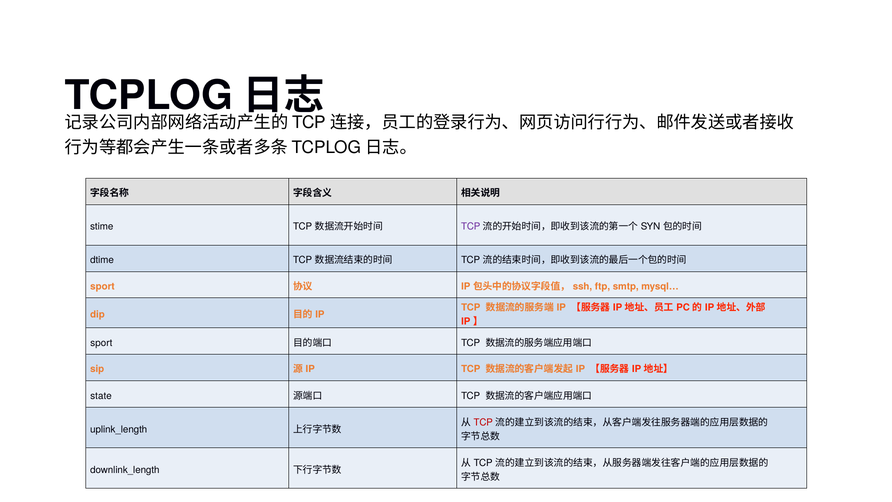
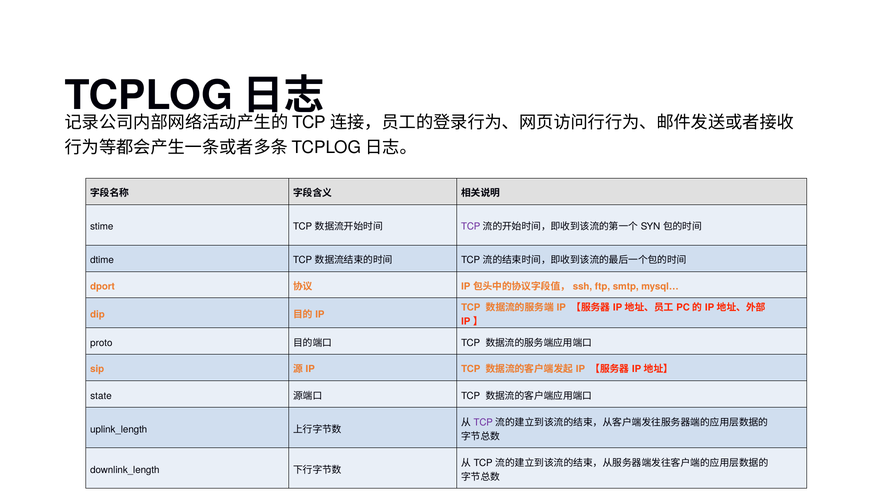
sport: sport -> dport (103, 286)
sport: sport -> proto (101, 343)
TCP colour: red -> purple (483, 422)
